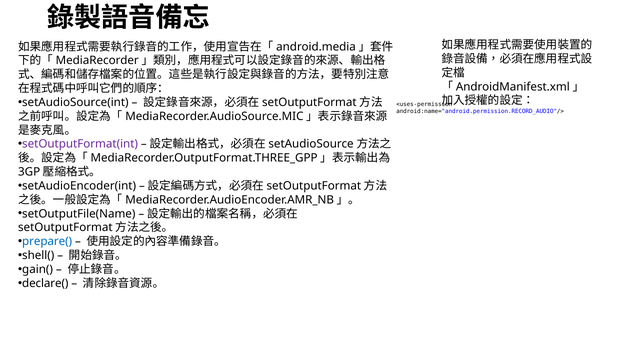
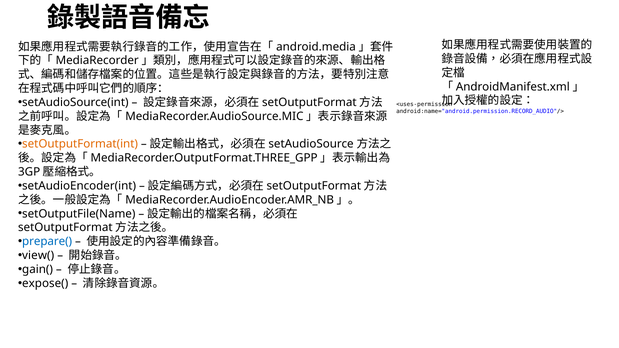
setOutputFormat(int colour: purple -> orange (80, 144)
shell(: shell( -> view( (38, 256)
declare(: declare( -> expose( (45, 283)
